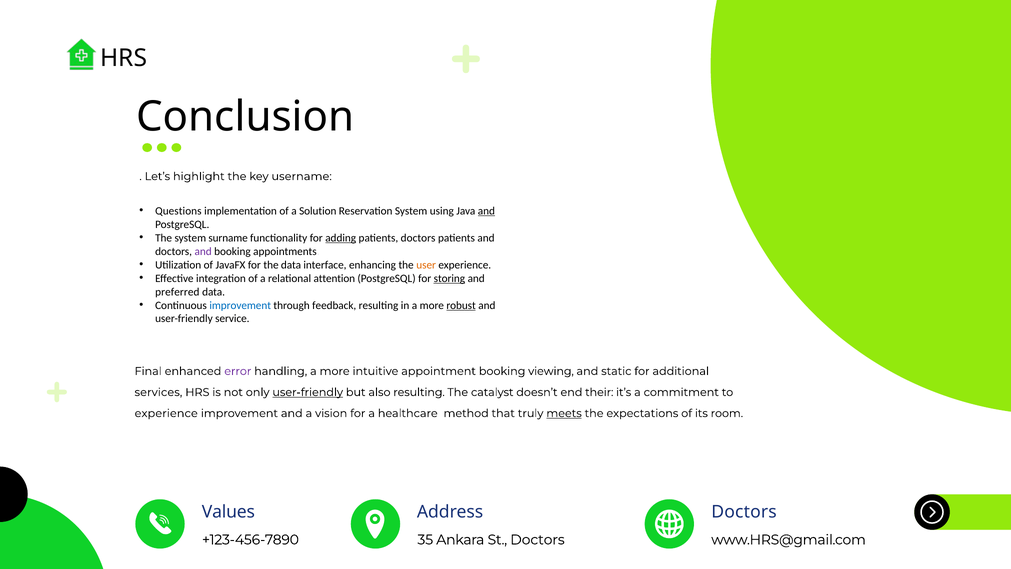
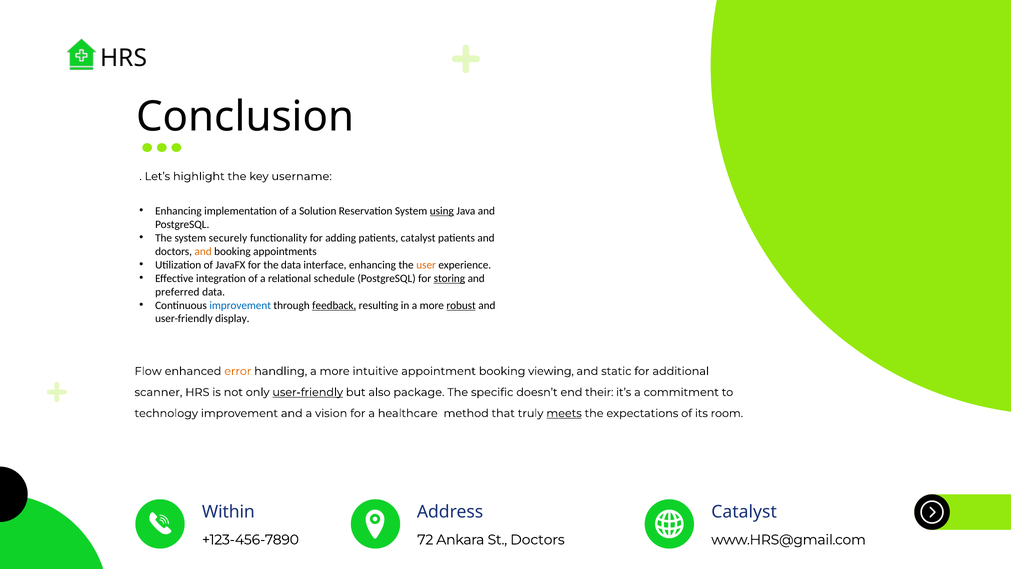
Questions: Questions -> Enhancing (178, 211)
using underline: none -> present (442, 211)
and underline: present -> none (486, 211)
surname: surname -> securely (228, 238)
adding underline: present -> none (341, 238)
patients doctors: doctors -> catalyst (418, 238)
and colour: purple -> orange (203, 251)
attention: attention -> schedule (334, 278)
feedback underline: none -> present (334, 305)
service: service -> display (232, 319)
Final: Final -> Flow (148, 371)
error colour: purple -> orange (238, 371)
services: services -> scanner (158, 392)
also resulting: resulting -> package (419, 392)
catalyst: catalyst -> specific (492, 392)
experience: experience -> technology (166, 413)
Values: Values -> Within (228, 512)
Address Doctors: Doctors -> Catalyst (744, 512)
35: 35 -> 72 (425, 539)
